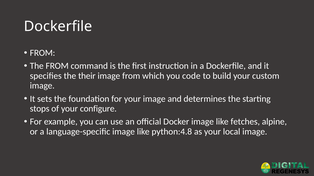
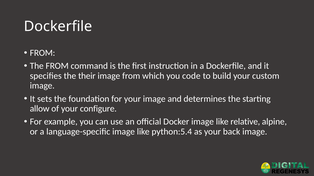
stops: stops -> allow (40, 109)
fetches: fetches -> relative (245, 122)
python:4.8: python:4.8 -> python:5.4 (172, 132)
local: local -> back (232, 132)
